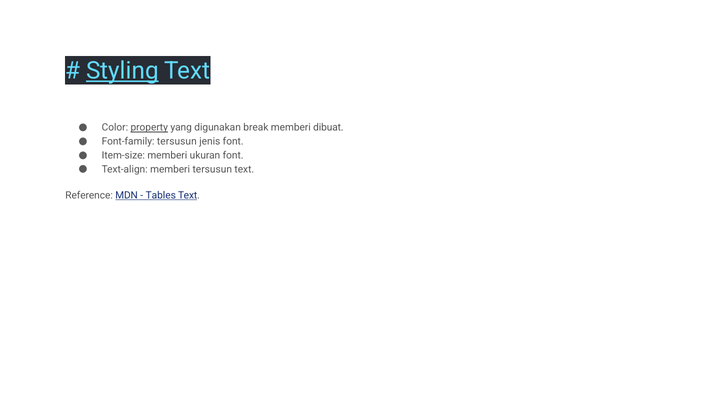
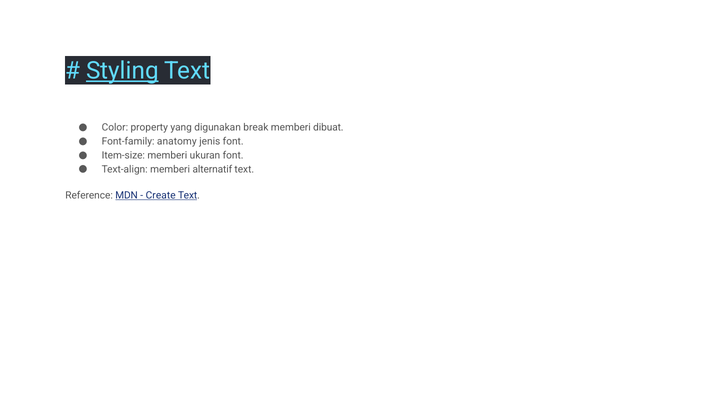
property underline: present -> none (149, 128)
Font-family tersusun: tersusun -> anatomy (177, 142)
memberi tersusun: tersusun -> alternatif (212, 169)
Tables: Tables -> Create (161, 195)
